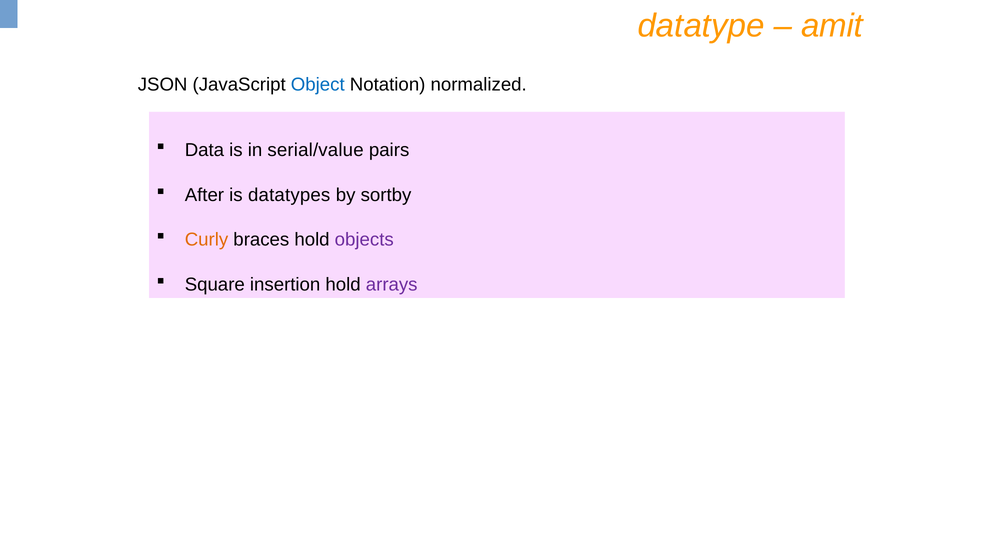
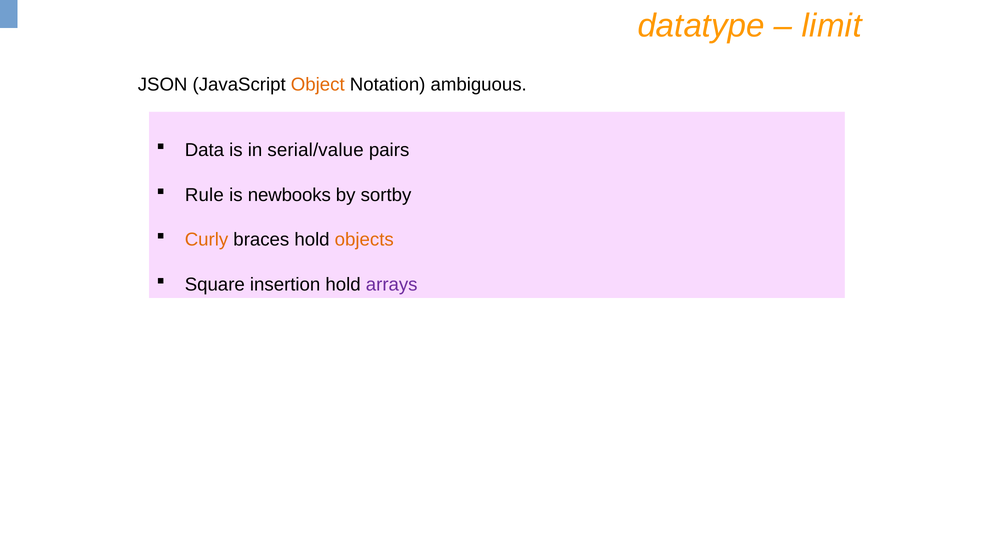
amit: amit -> limit (832, 26)
Object colour: blue -> orange (318, 84)
normalized: normalized -> ambiguous (479, 84)
After: After -> Rule (204, 195)
datatypes: datatypes -> newbooks (289, 195)
objects colour: purple -> orange (364, 240)
